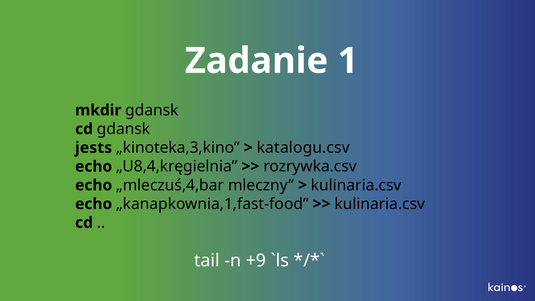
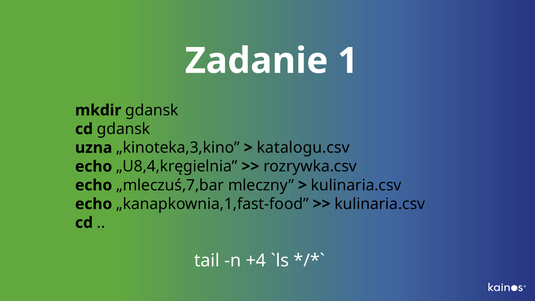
jests: jests -> uzna (94, 148)
„mleczuś,4,bar: „mleczuś,4,bar -> „mleczuś,7,bar (170, 185)
+9: +9 -> +4 (256, 261)
